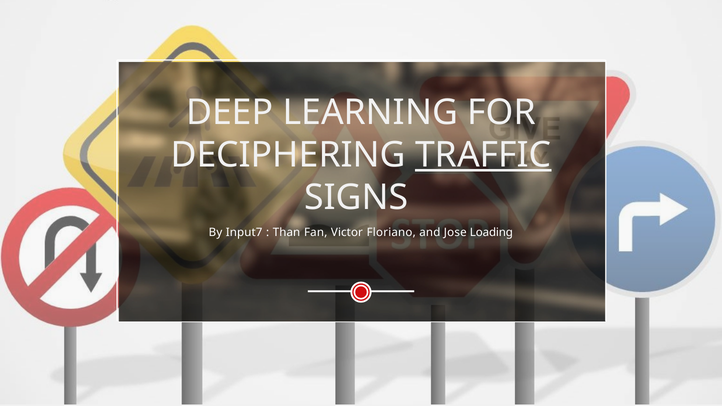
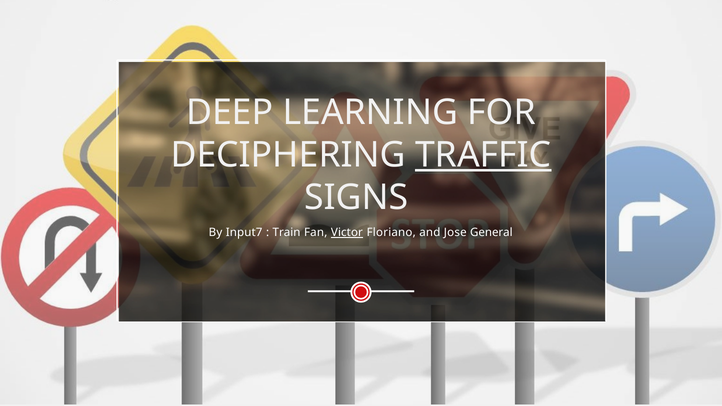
Than: Than -> Train (287, 233)
Victor underline: none -> present (347, 233)
Loading: Loading -> General (491, 233)
